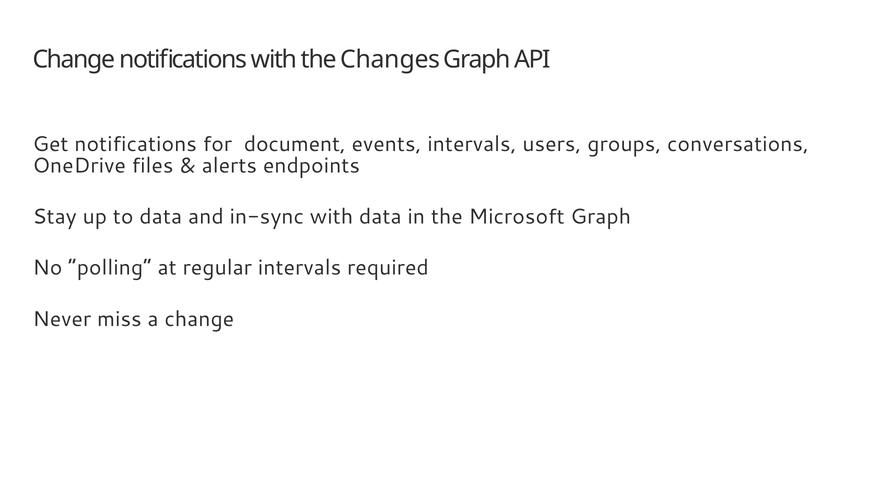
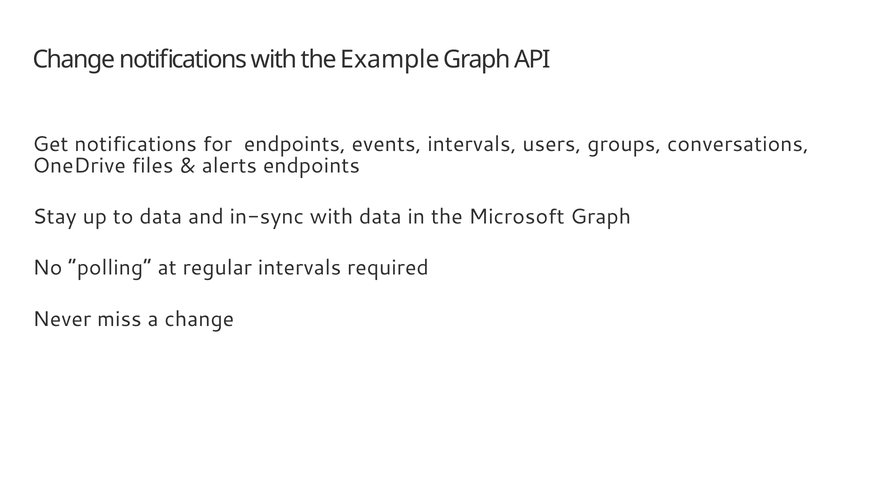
Changes: Changes -> Example (390, 59)
for document: document -> endpoints (295, 144)
